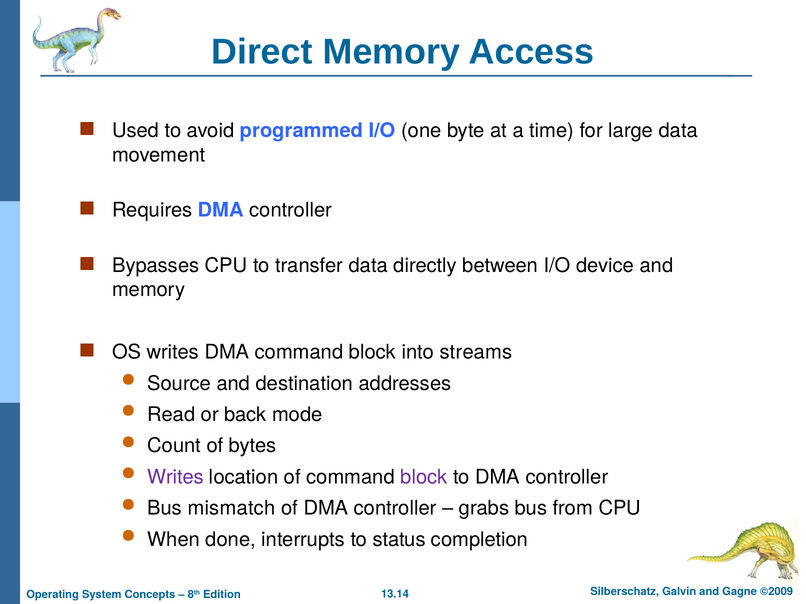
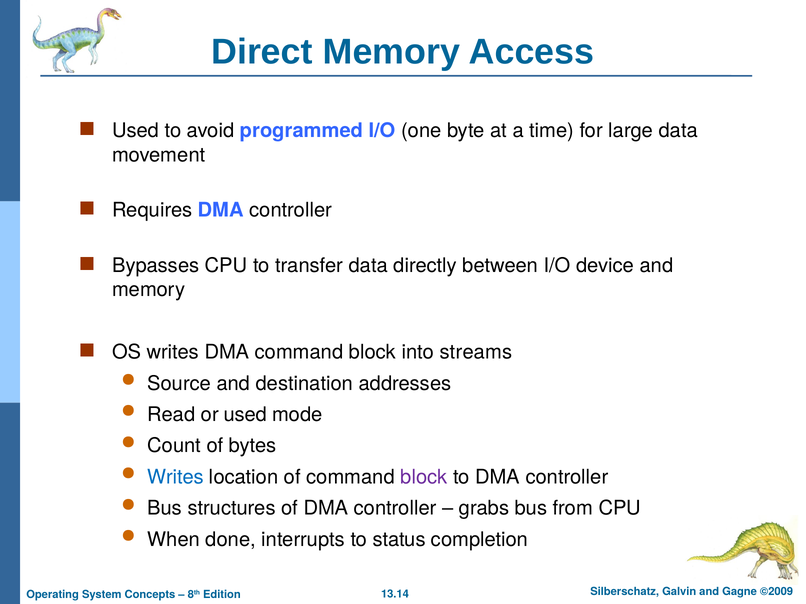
or back: back -> used (245, 415)
Writes colour: purple -> blue (176, 477)
mismatch: mismatch -> structures (232, 509)
